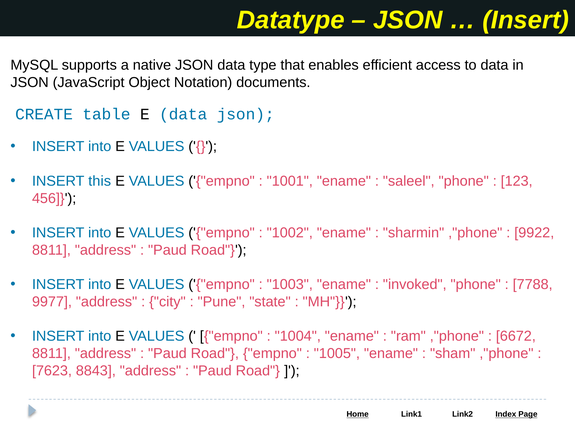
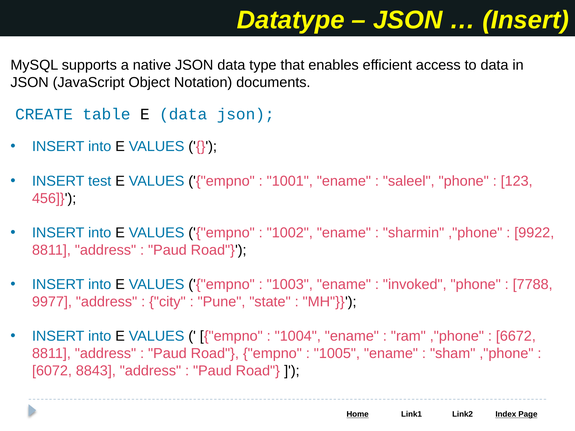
this: this -> test (100, 181)
7623: 7623 -> 6072 (52, 371)
